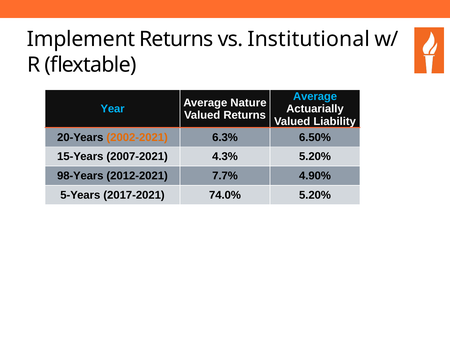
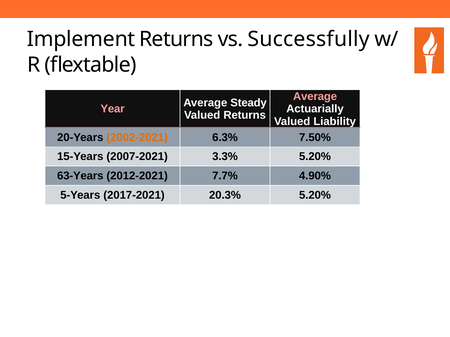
Institutional: Institutional -> Successfully (309, 39)
Average colour: light blue -> pink (315, 96)
Nature: Nature -> Steady (249, 103)
Year colour: light blue -> pink (113, 109)
6.50%: 6.50% -> 7.50% (315, 138)
4.3%: 4.3% -> 3.3% (225, 157)
98-Years: 98-Years -> 63-Years (80, 176)
74.0%: 74.0% -> 20.3% (225, 195)
